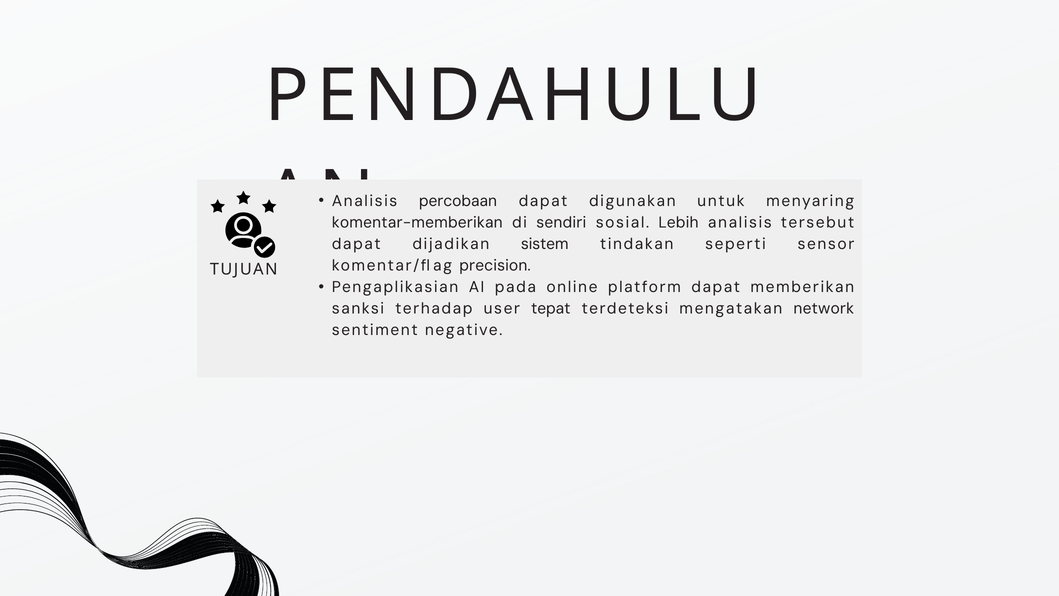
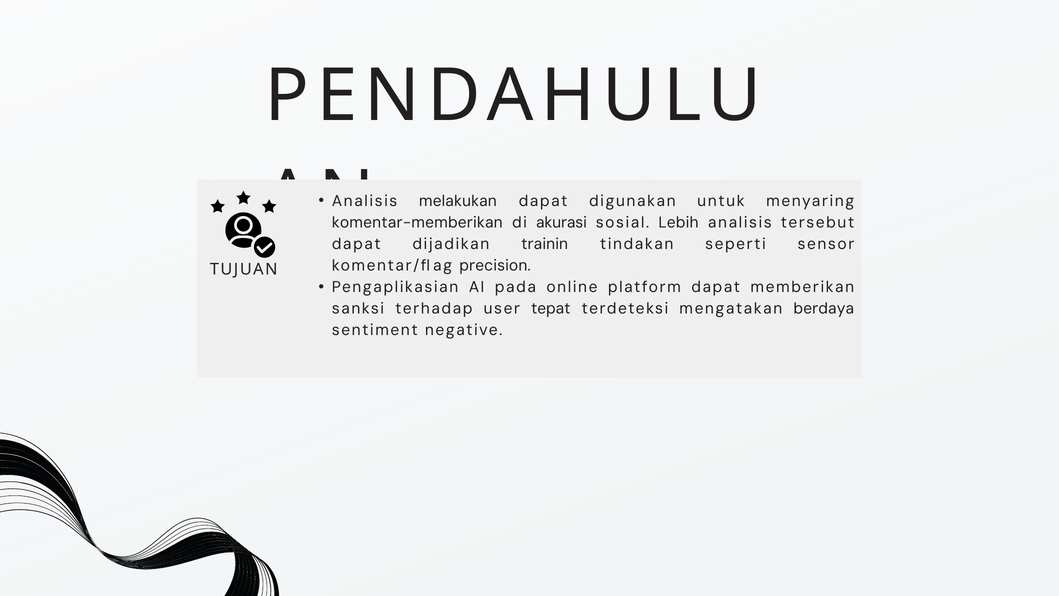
percobaan: percobaan -> melakukan (458, 201)
sendiri: sendiri -> akurasi (561, 223)
sistem: sistem -> trainin (545, 244)
network: network -> berdaya (824, 309)
